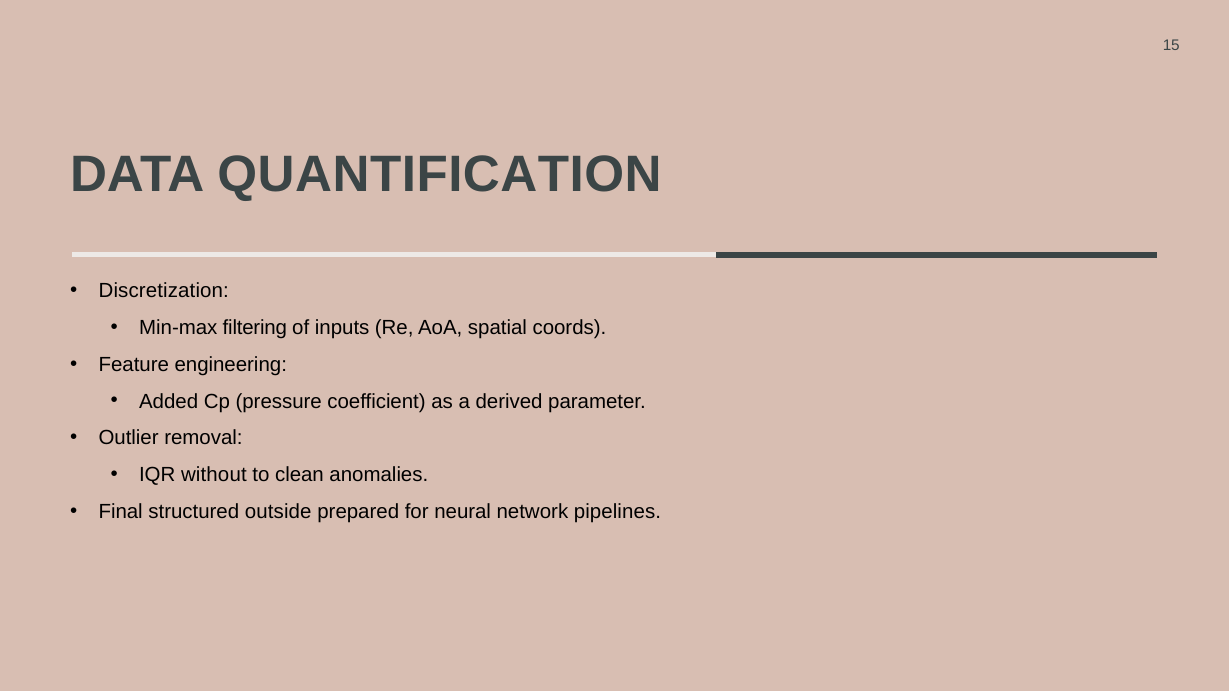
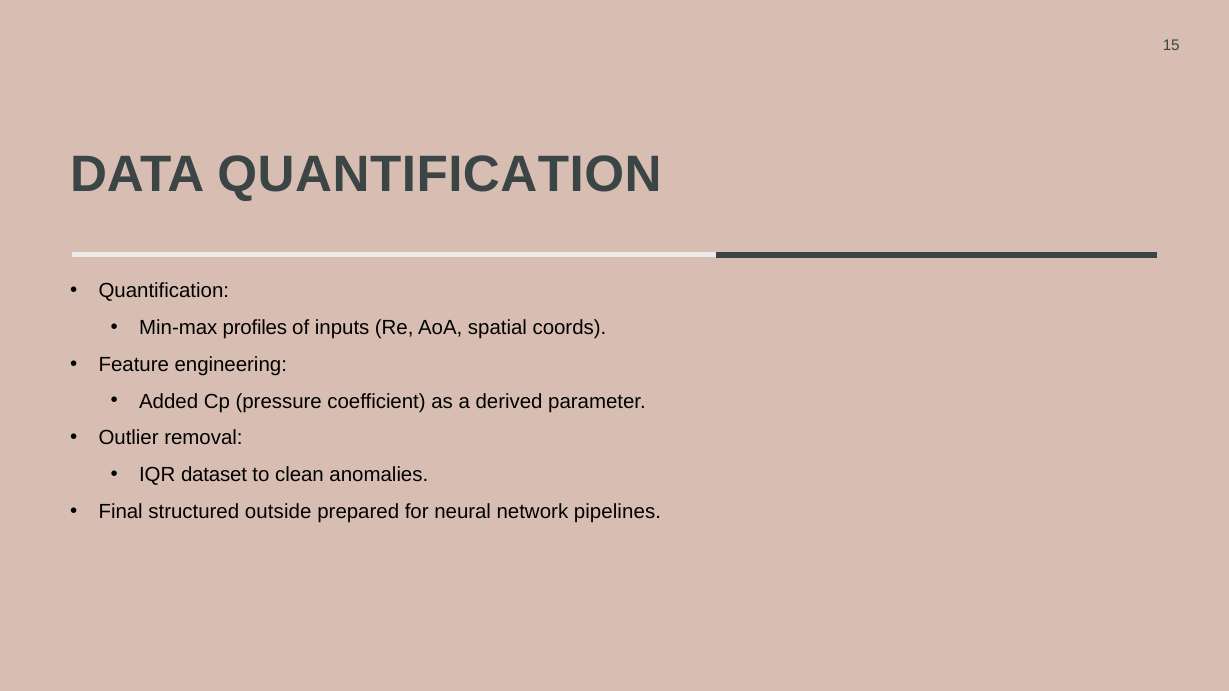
Discretization: Discretization -> Quantification (164, 291)
filtering: filtering -> profiles (255, 328)
without: without -> dataset (214, 475)
